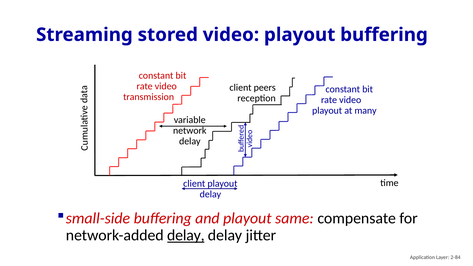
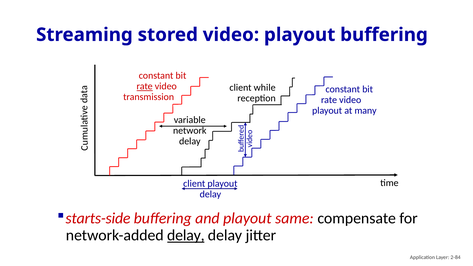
rate underline: none -> present (145, 86)
peers: peers -> while (265, 88)
small-side: small-side -> starts-side (98, 218)
